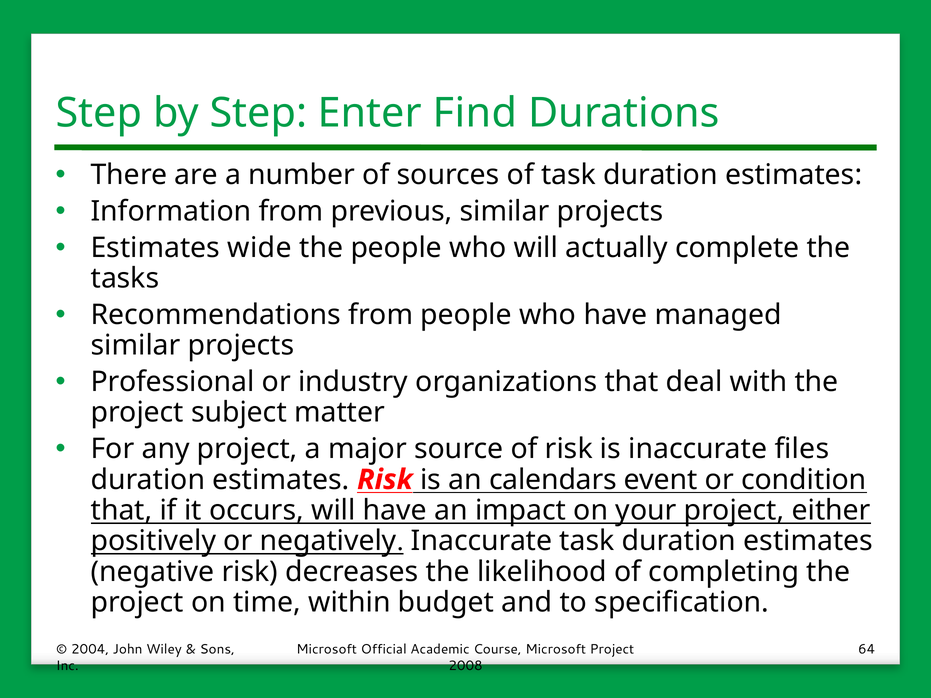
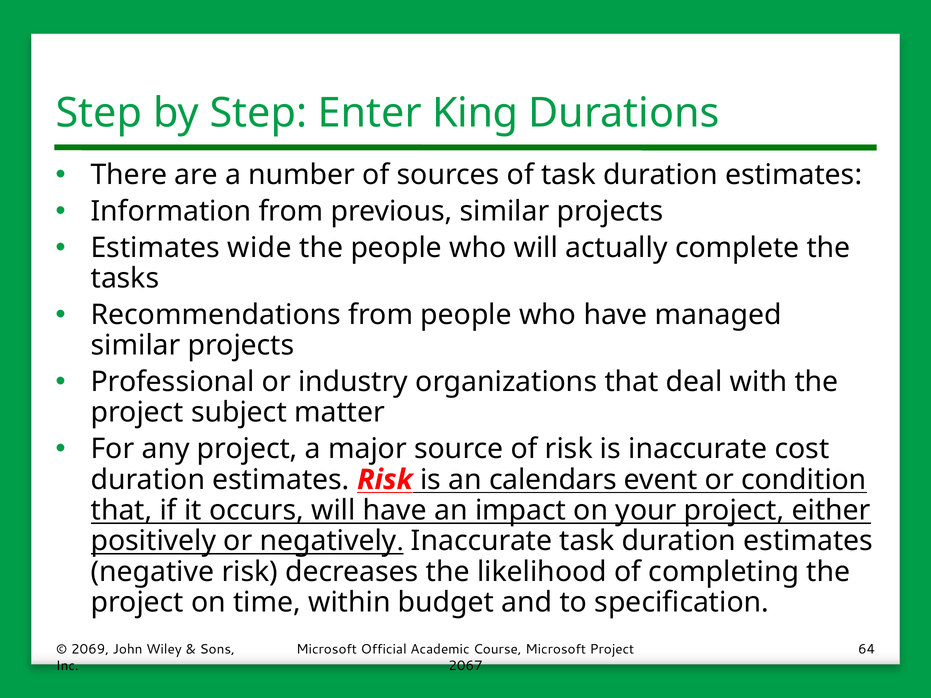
Find: Find -> King (475, 113)
files: files -> cost (802, 449)
2004: 2004 -> 2069 (90, 650)
2008: 2008 -> 2067 (466, 666)
